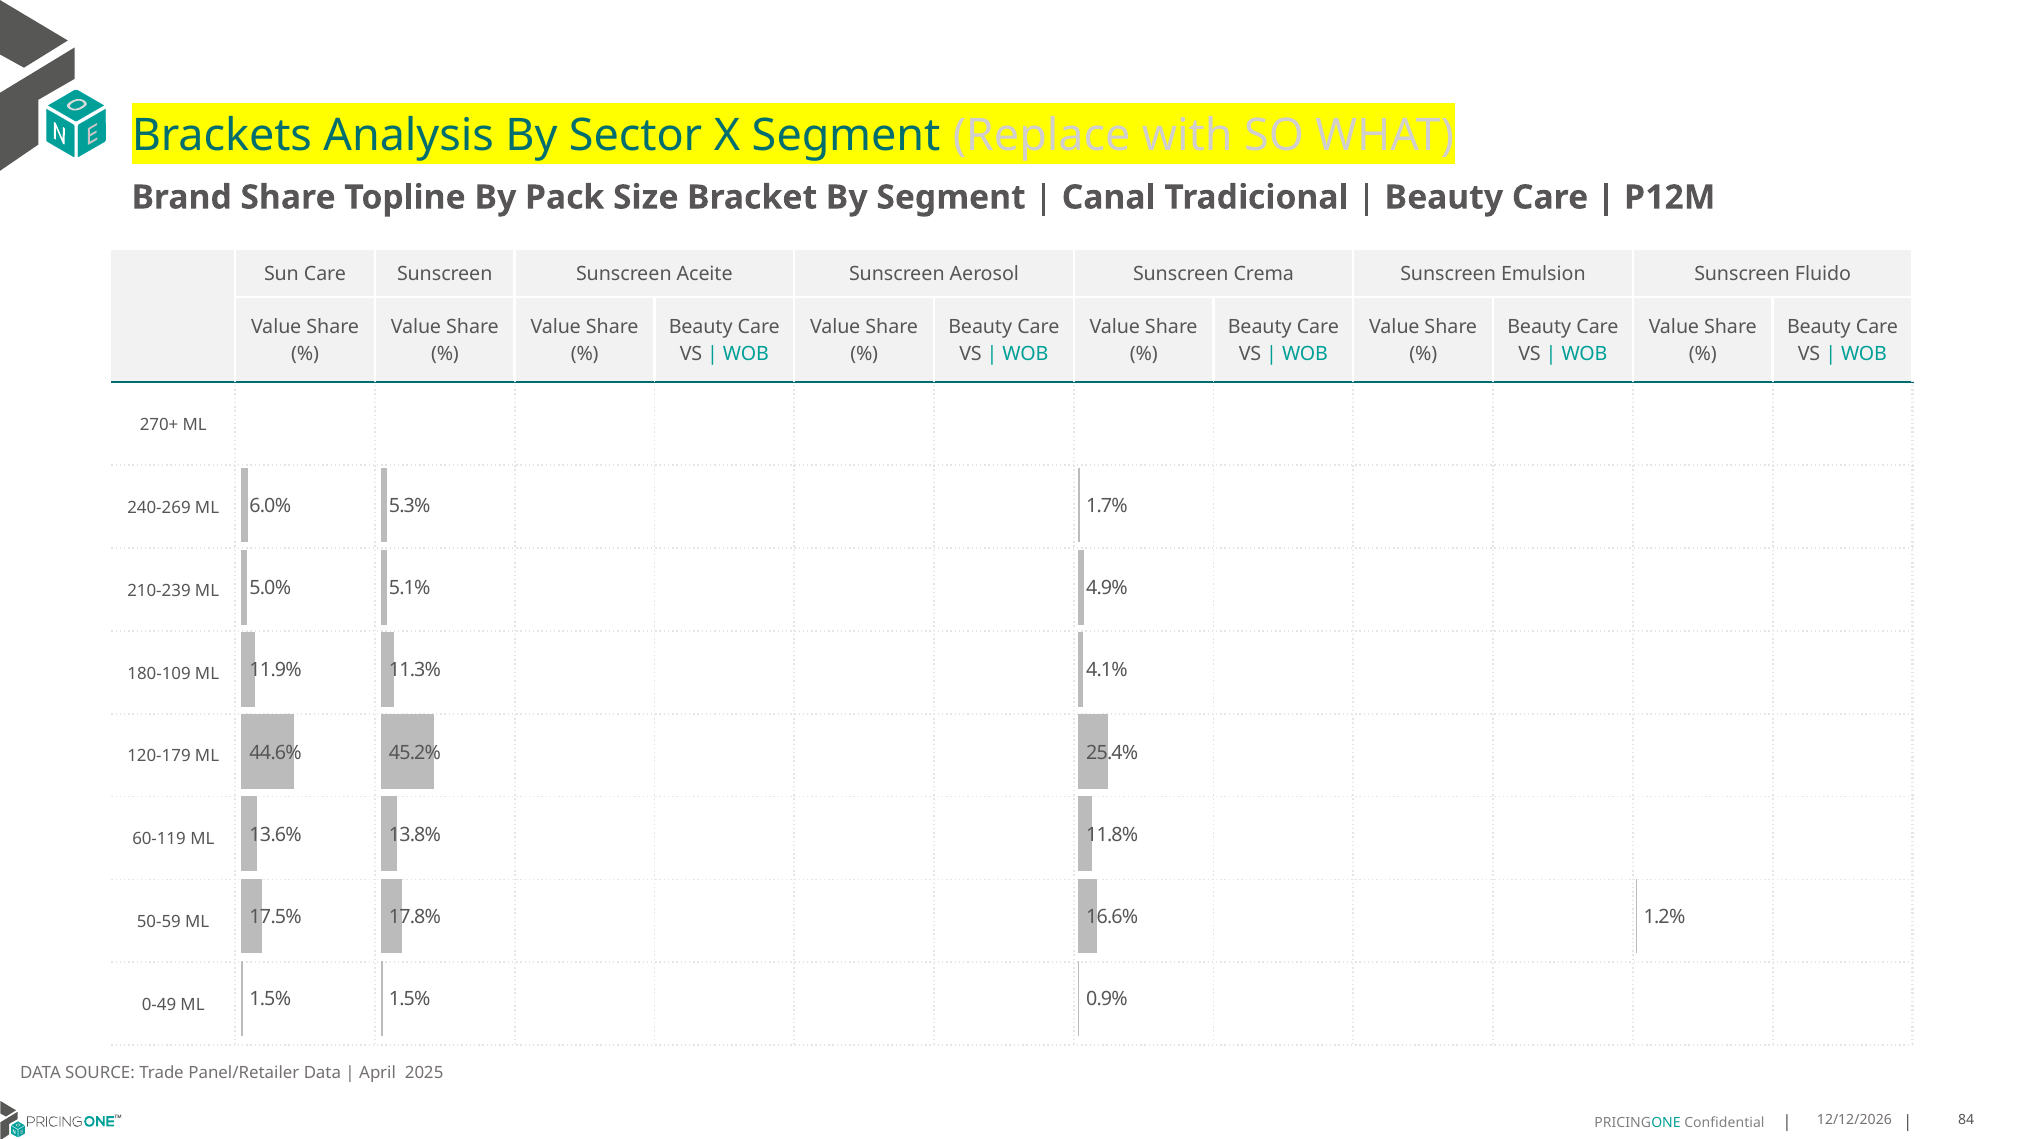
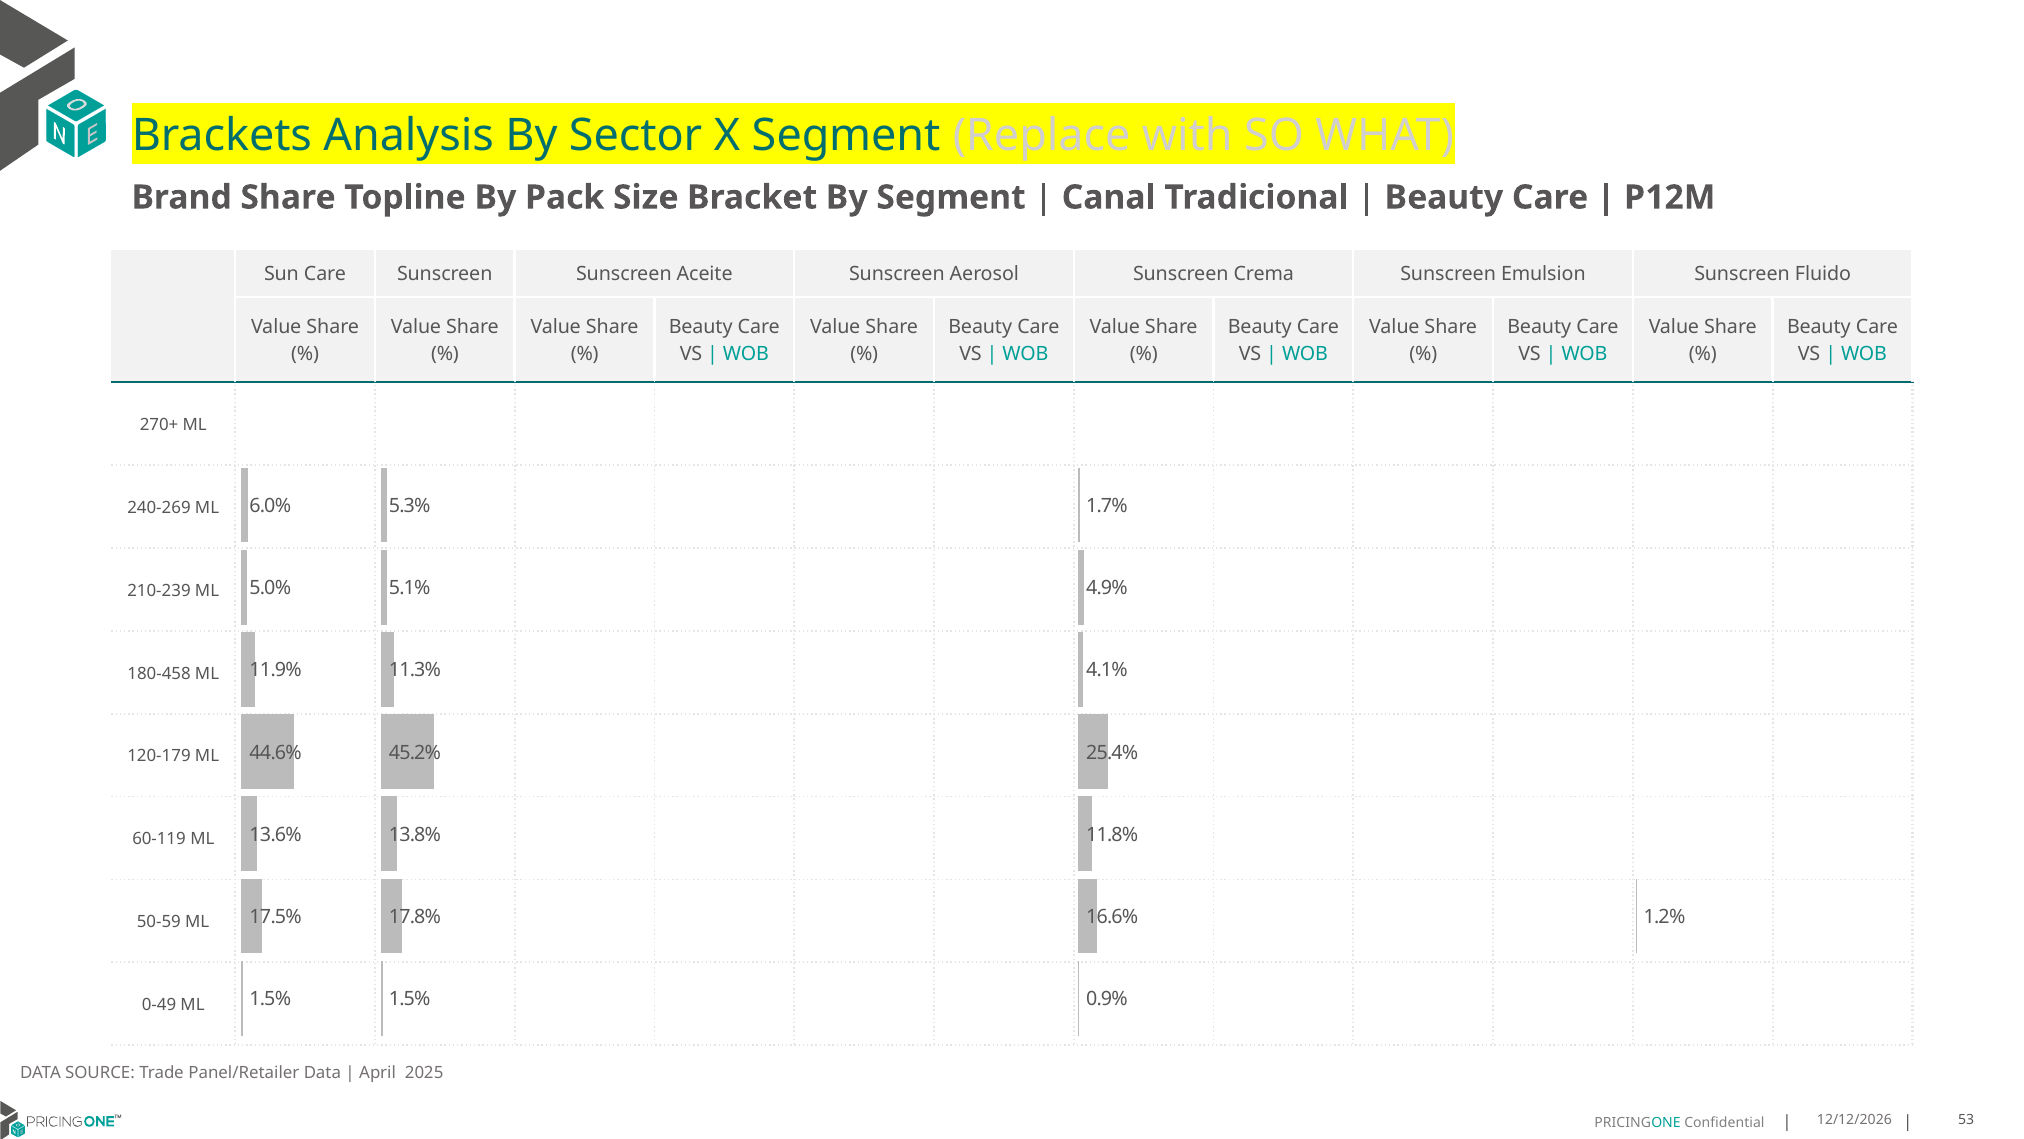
180-109: 180-109 -> 180-458 (159, 673)
84: 84 -> 53 (1966, 1119)
